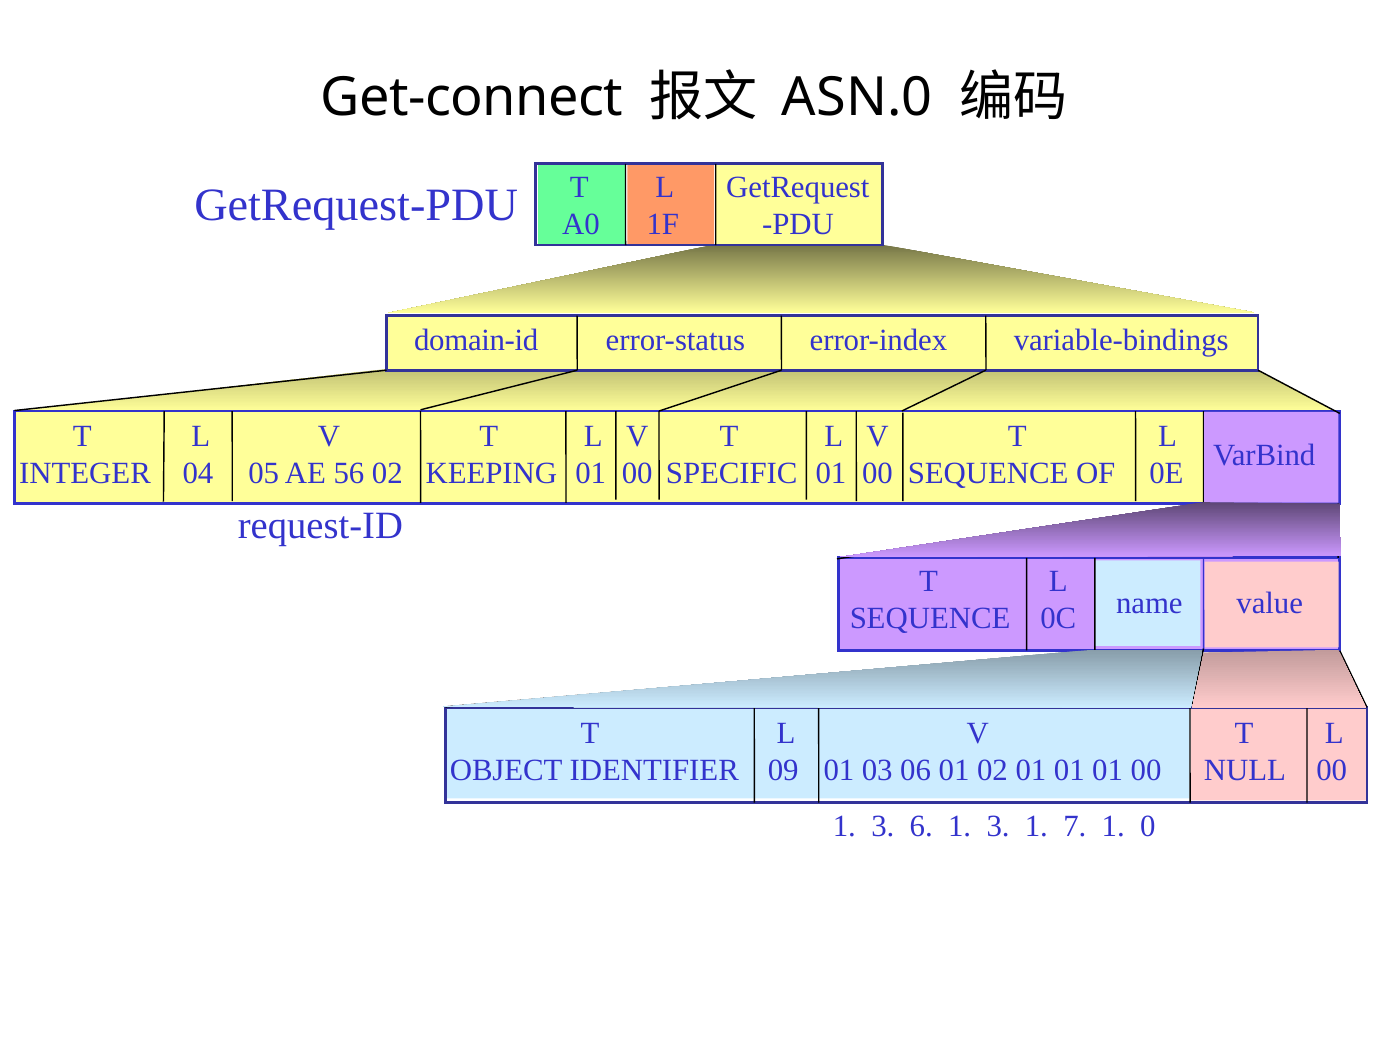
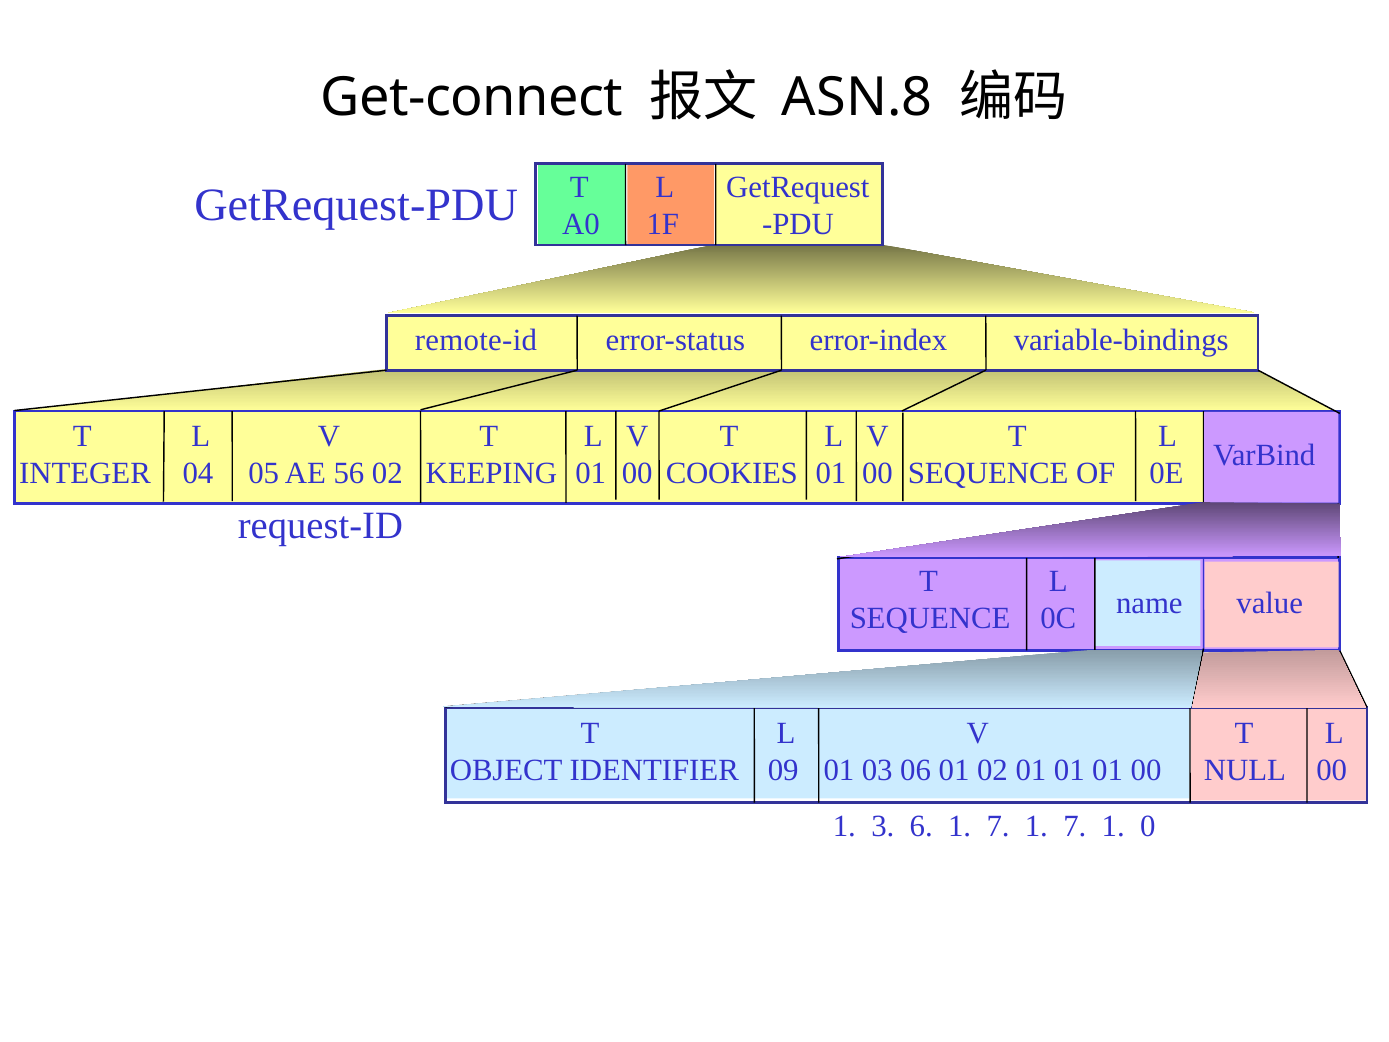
ASN.0: ASN.0 -> ASN.8 (857, 98)
domain-id: domain-id -> remote-id (476, 341)
SPECIFIC: SPECIFIC -> COOKIES (732, 473)
6 1 3: 3 -> 7 (998, 826)
